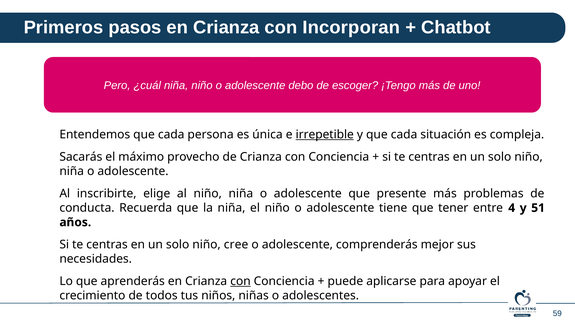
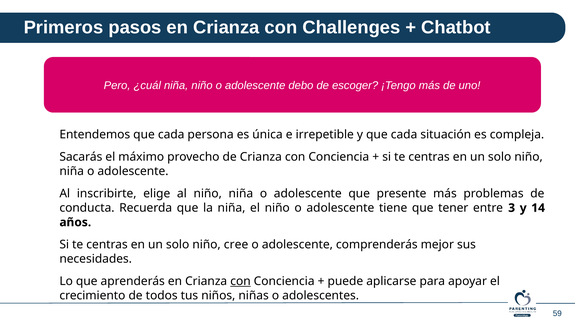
Incorporan: Incorporan -> Challenges (351, 28)
irrepetible underline: present -> none (325, 135)
4: 4 -> 3 (512, 208)
51: 51 -> 14 (538, 208)
